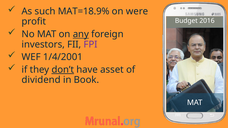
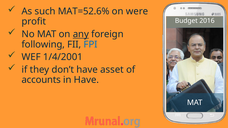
MAT=18.9%: MAT=18.9% -> MAT=52.6% (84, 11)
investors: investors -> following (43, 44)
FPI colour: purple -> blue (91, 44)
don’t underline: present -> none (63, 70)
dividend: dividend -> accounts (41, 80)
in Book: Book -> Have (86, 80)
